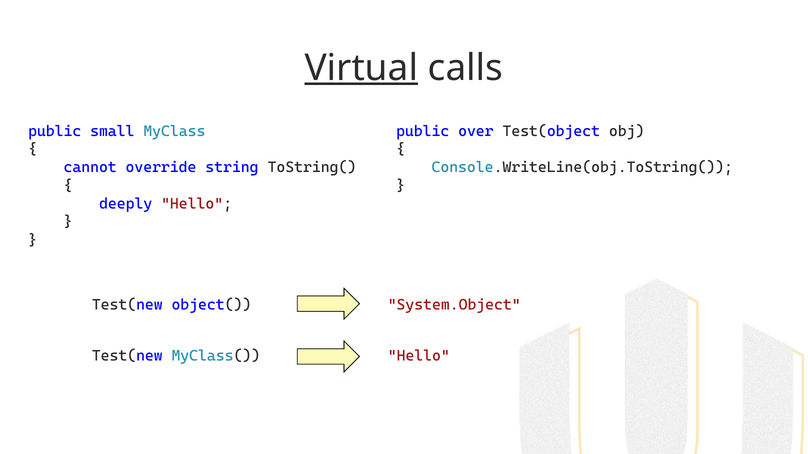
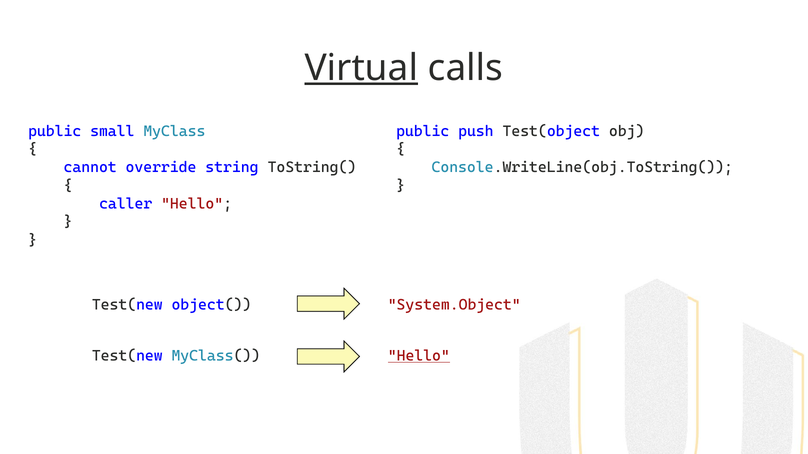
over: over -> push (476, 131)
deeply: deeply -> caller (126, 204)
Hello underline: none -> present (419, 356)
